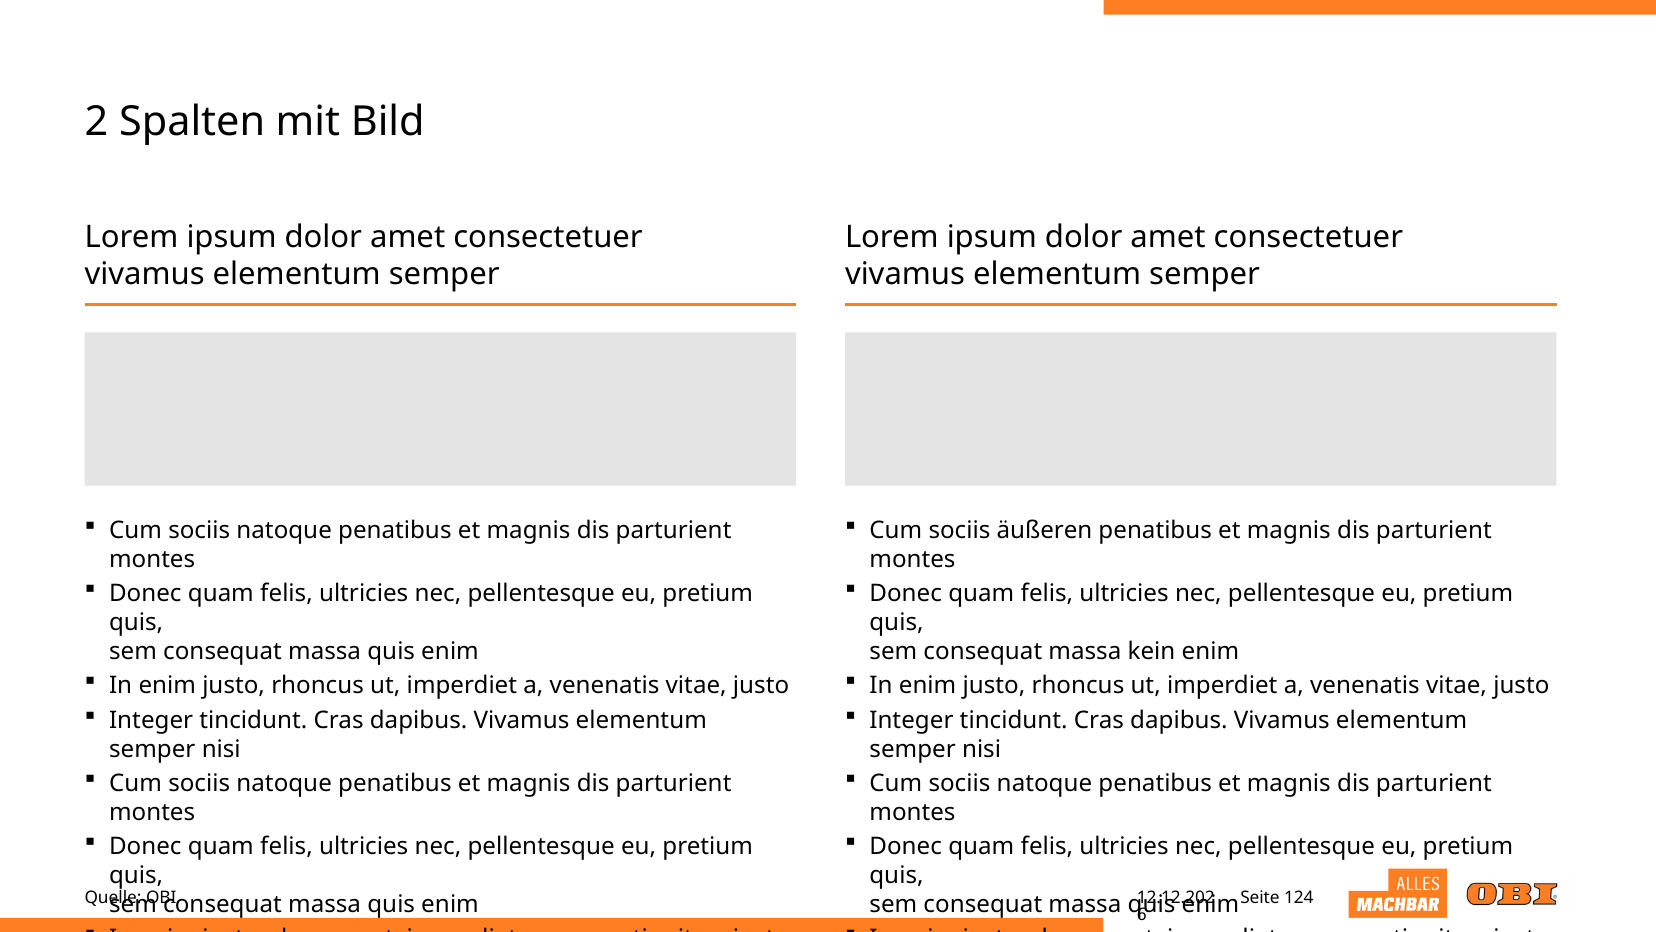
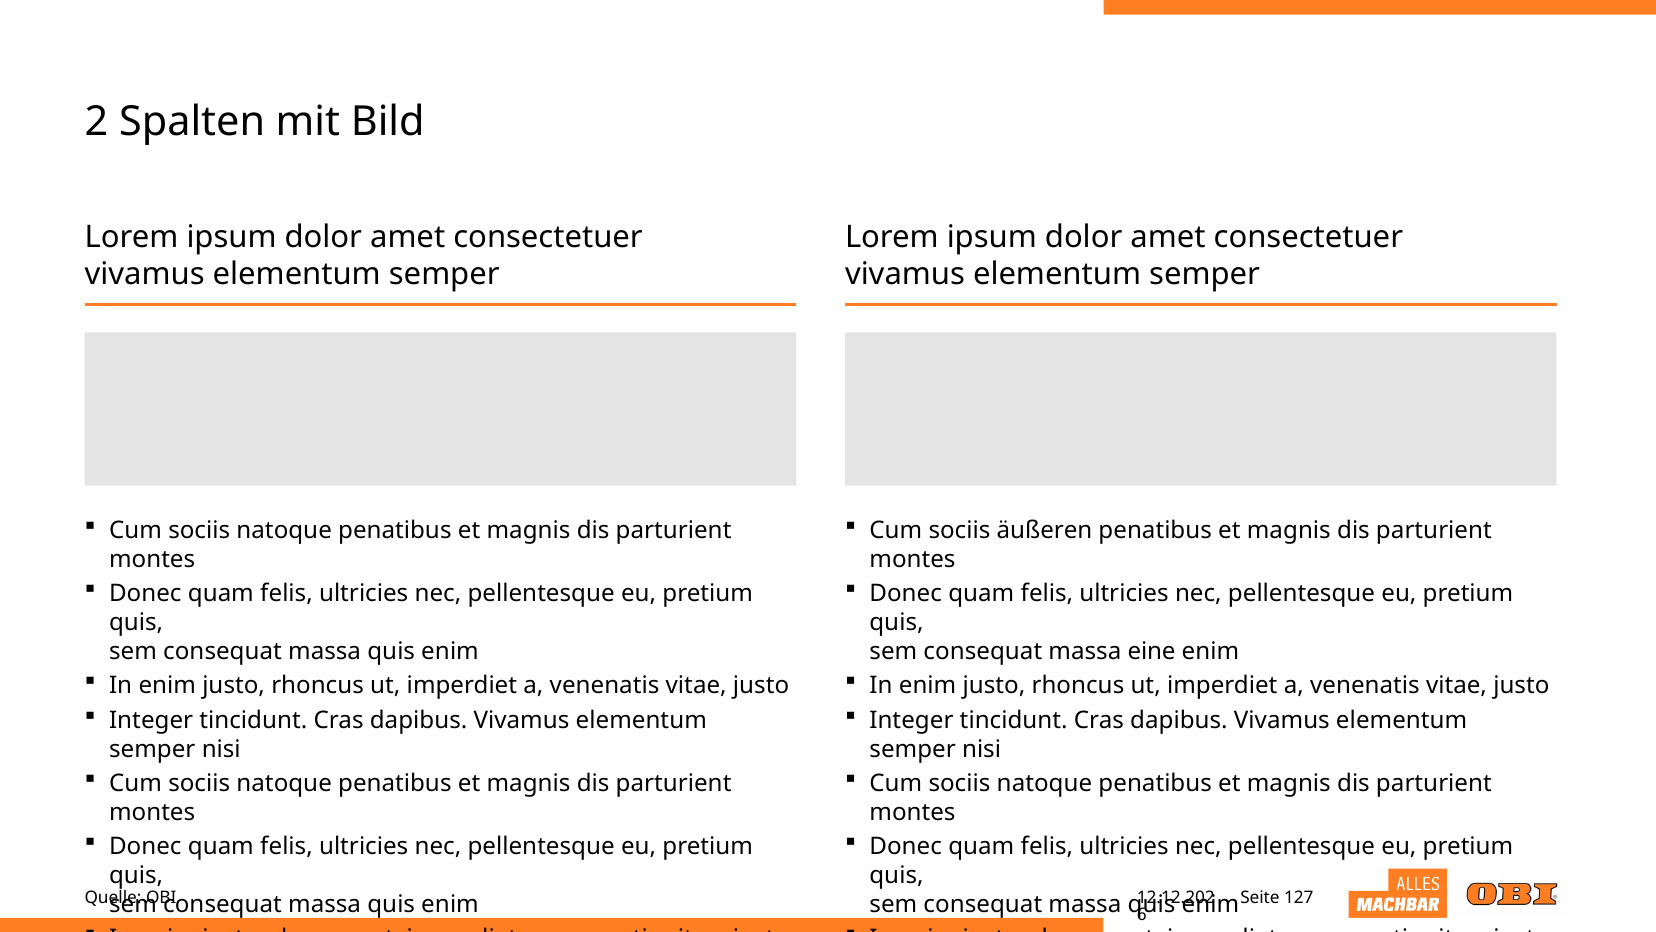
kein: kein -> eine (1152, 651)
124: 124 -> 127 (1299, 897)
